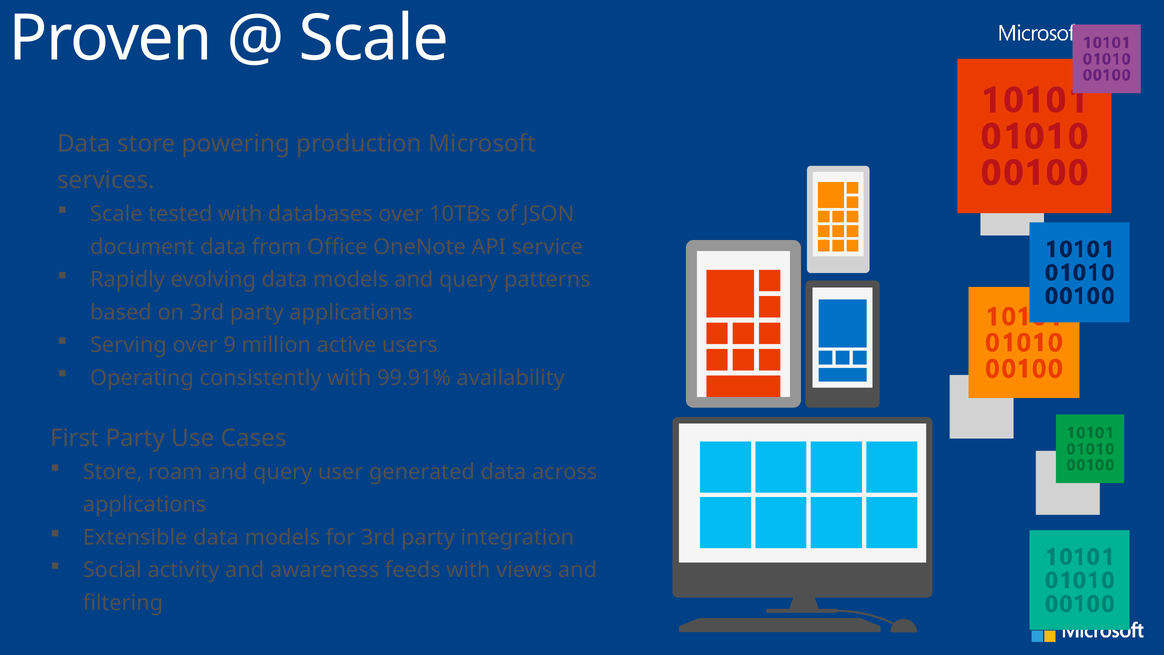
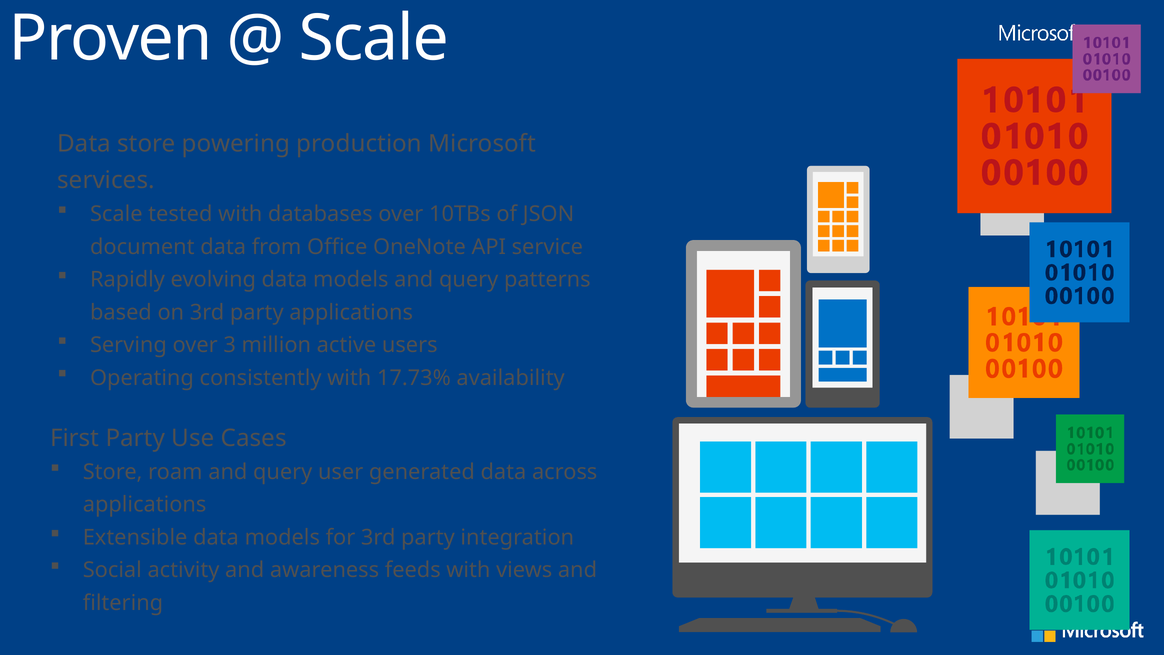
9: 9 -> 3 (230, 345)
99.91%: 99.91% -> 17.73% (414, 378)
